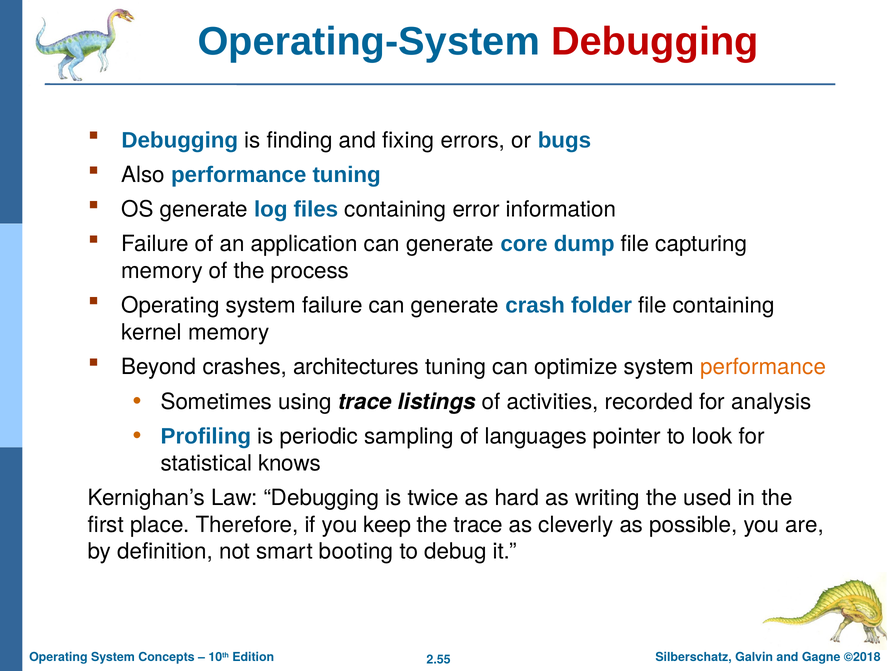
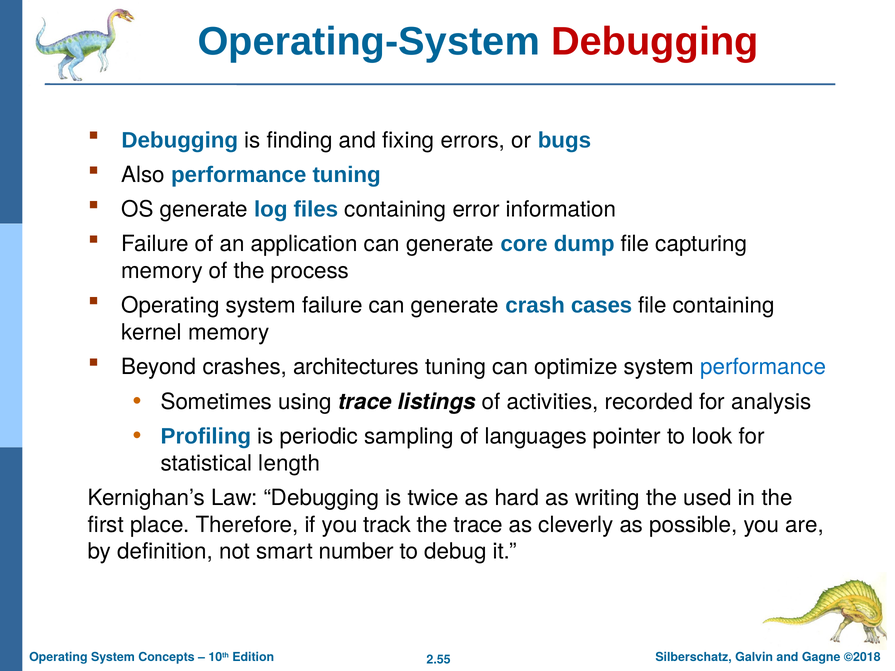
folder: folder -> cases (602, 306)
performance colour: orange -> blue (763, 367)
knows: knows -> length (289, 463)
keep: keep -> track (387, 525)
booting: booting -> number (356, 552)
